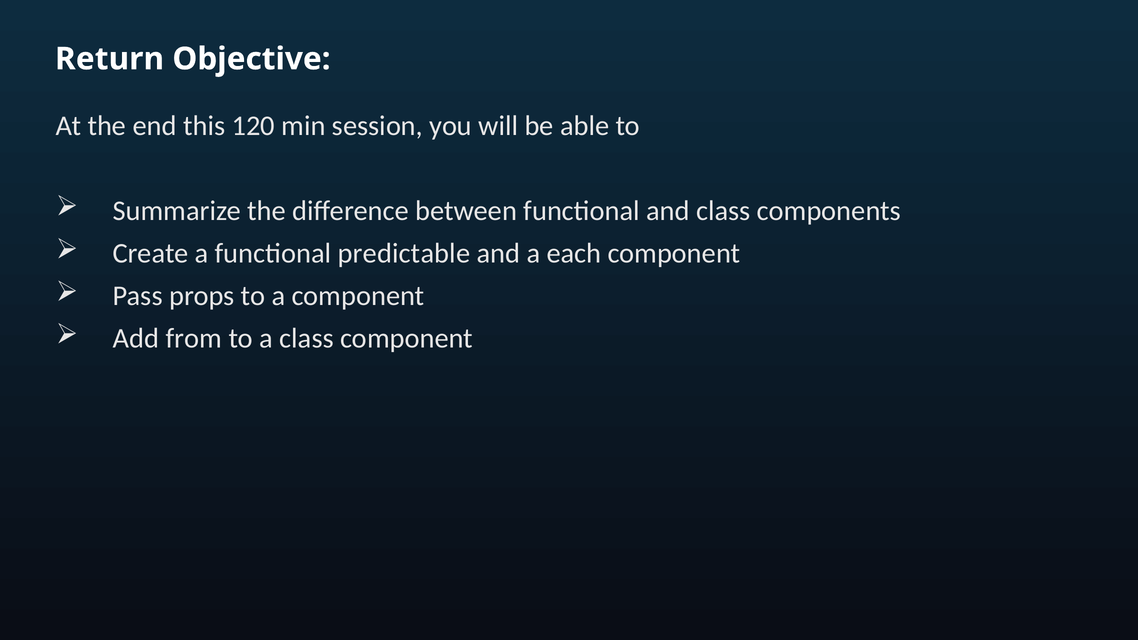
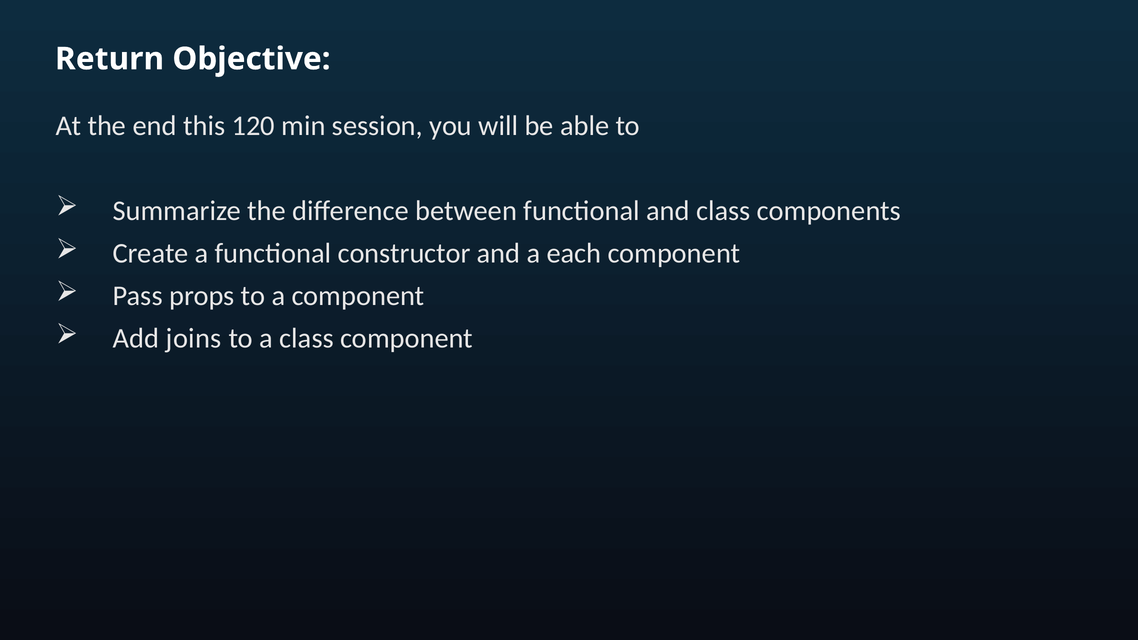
predictable: predictable -> constructor (404, 253)
from: from -> joins (194, 339)
